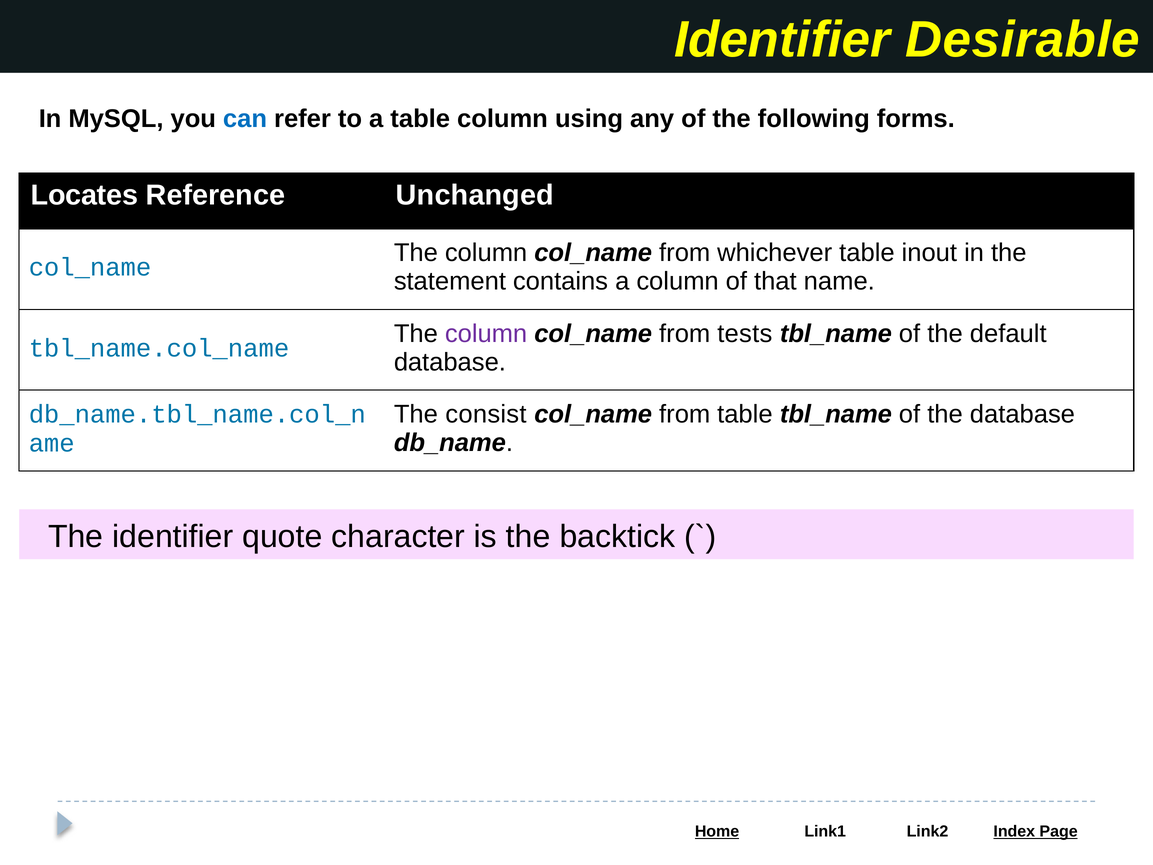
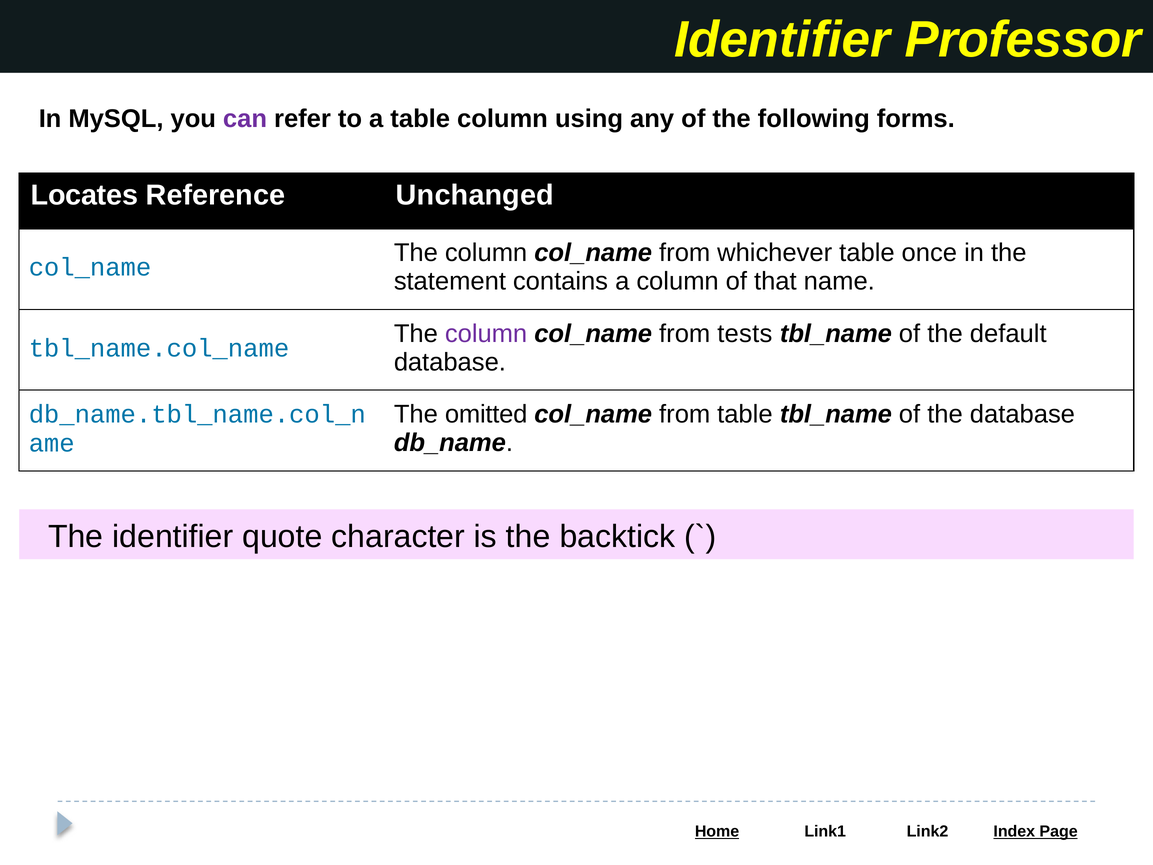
Desirable: Desirable -> Professor (1023, 40)
can colour: blue -> purple (245, 119)
inout: inout -> once (929, 253)
consist: consist -> omitted (486, 414)
